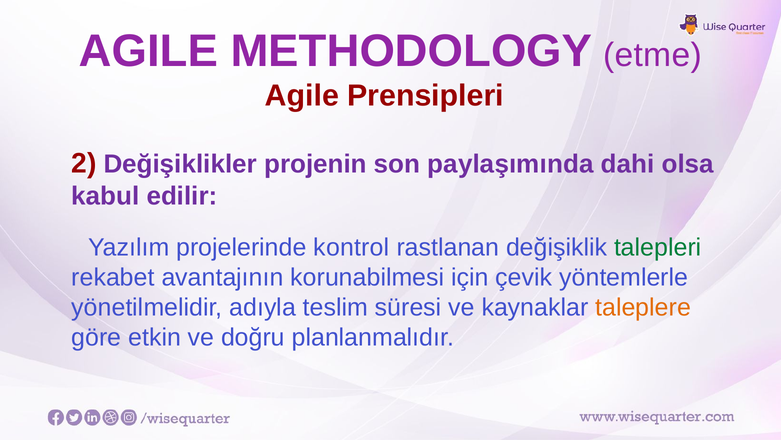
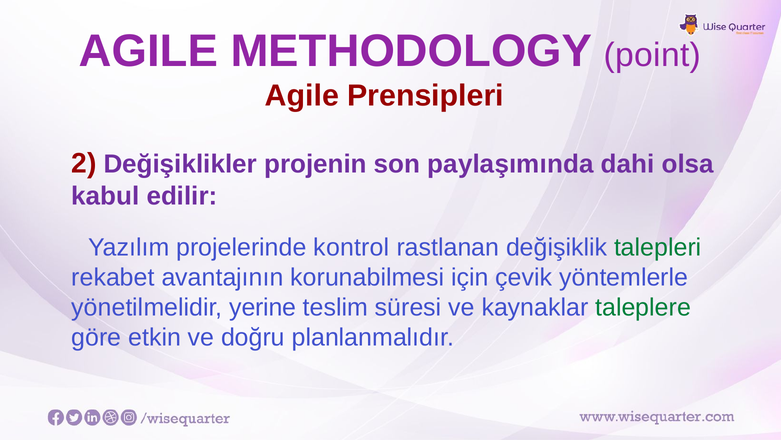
etme: etme -> point (653, 55)
adıyla: adıyla -> yerine (263, 307)
taleplere colour: orange -> green (643, 307)
